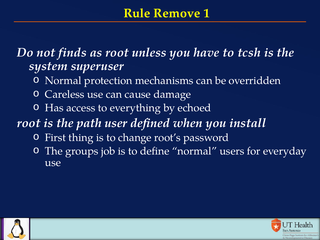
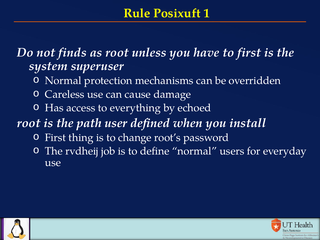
Remove: Remove -> Posixuft (177, 13)
to tcsh: tcsh -> first (249, 53)
groups: groups -> rvdheij (82, 151)
